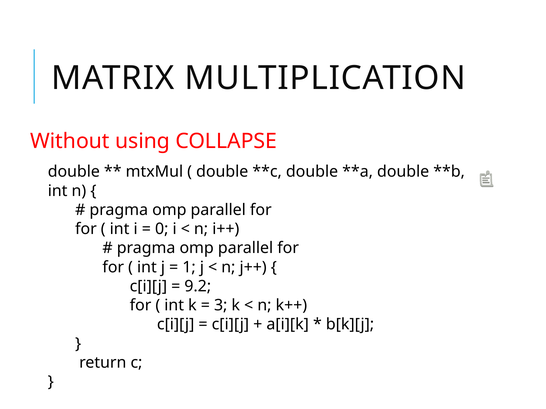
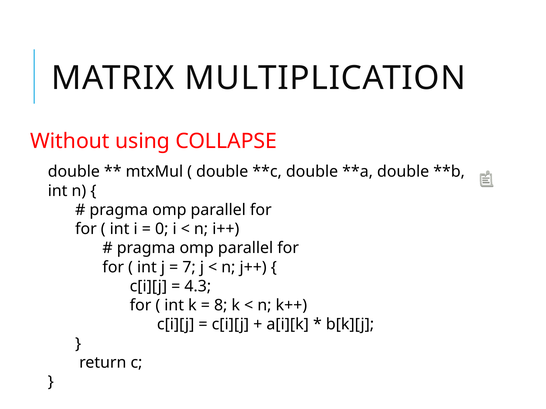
1: 1 -> 7 (189, 267)
9.2: 9.2 -> 4.3 (198, 287)
3: 3 -> 8 (221, 306)
